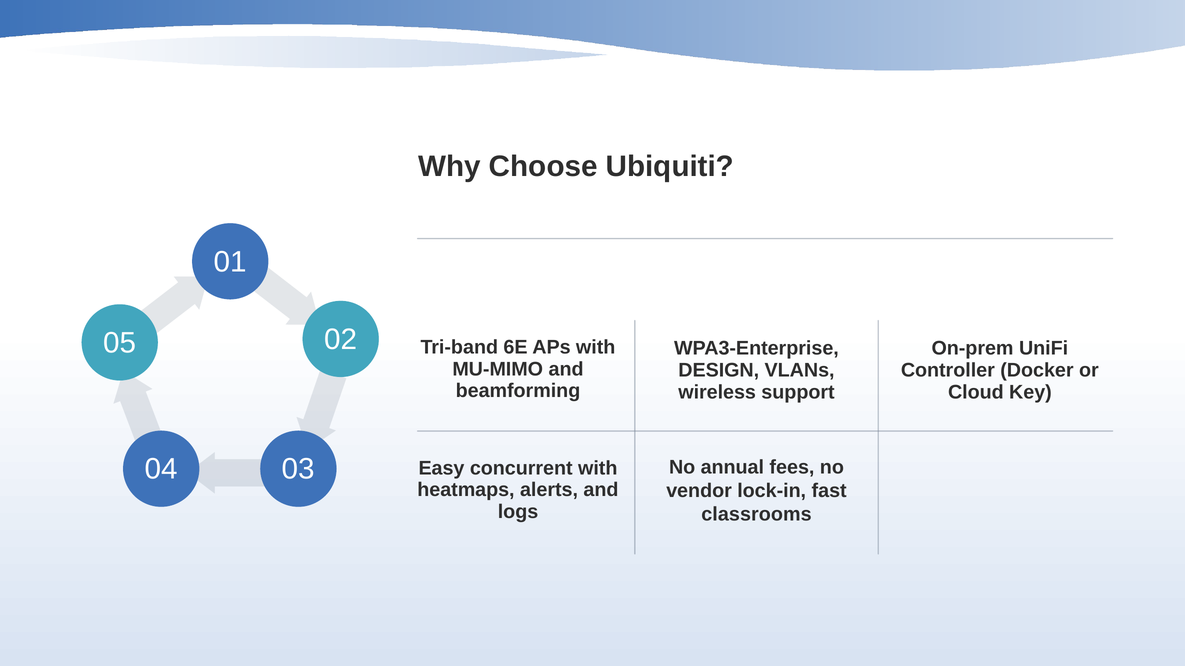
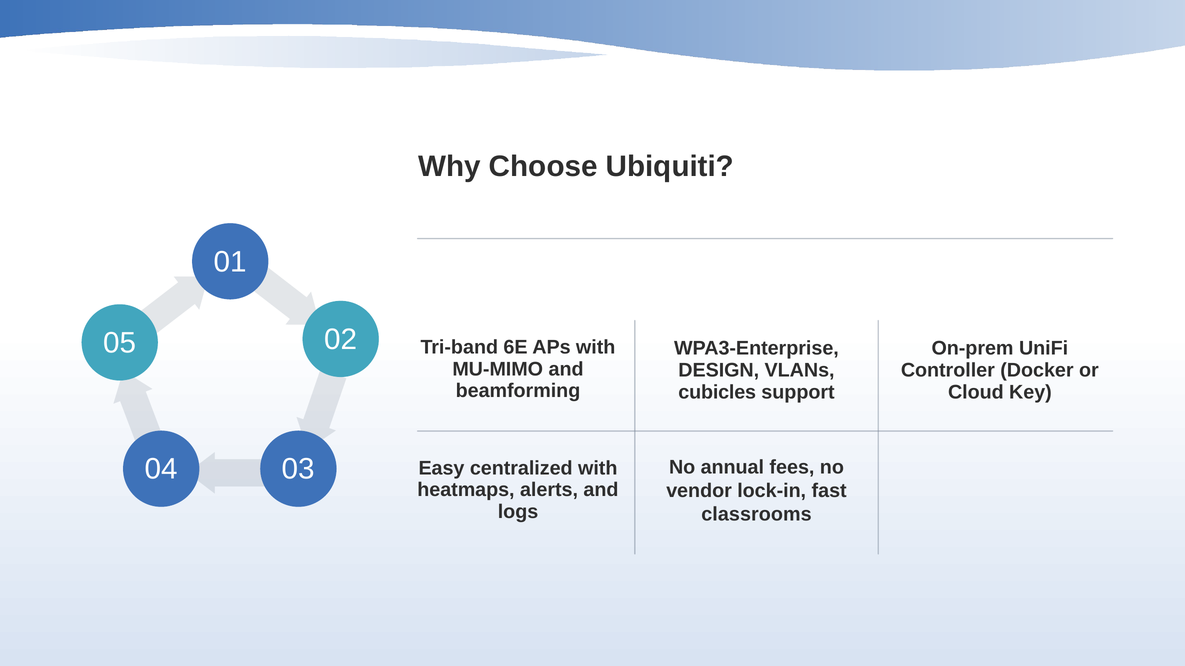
wireless: wireless -> cubicles (717, 392)
concurrent: concurrent -> centralized (521, 468)
